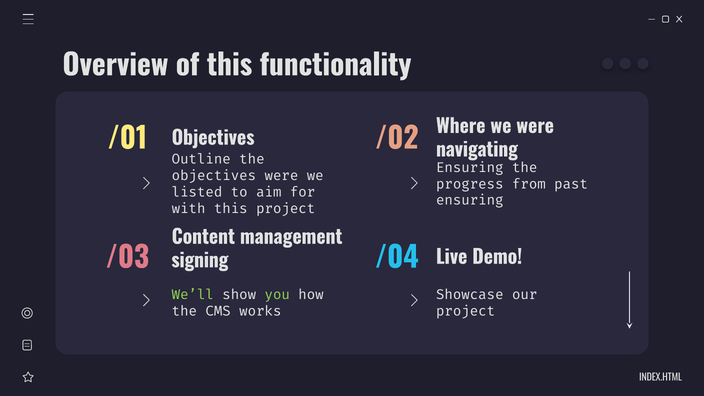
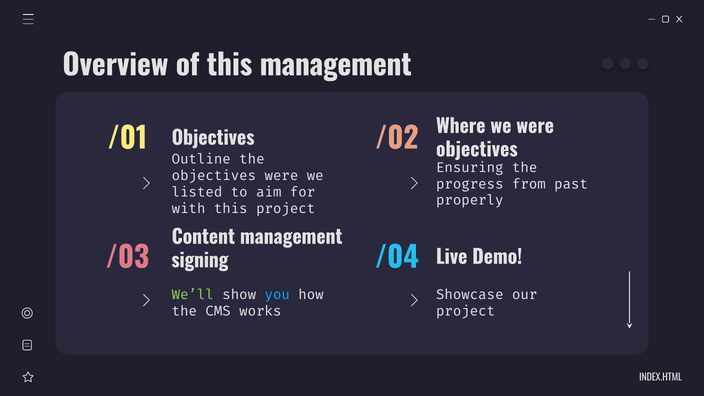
this functionality: functionality -> management (336, 66)
navigating: navigating -> objectives (477, 150)
ensuring: ensuring -> properly (470, 200)
you colour: light green -> light blue (277, 295)
